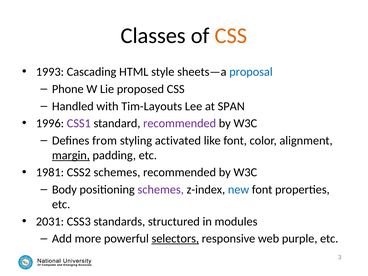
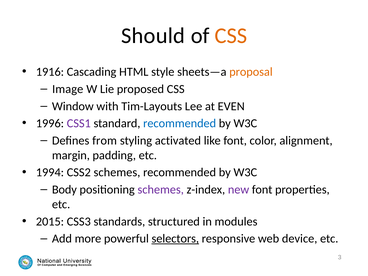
Classes: Classes -> Should (153, 36)
1993: 1993 -> 1916 (50, 72)
proposal colour: blue -> orange (251, 72)
Phone: Phone -> Image (68, 89)
Handled: Handled -> Window (73, 106)
SPAN: SPAN -> EVEN (231, 106)
recommended colour: purple -> blue (180, 123)
margin underline: present -> none (71, 155)
1981: 1981 -> 1994 (50, 172)
new colour: blue -> purple (239, 190)
2031: 2031 -> 2015 (50, 221)
purple: purple -> device (300, 239)
